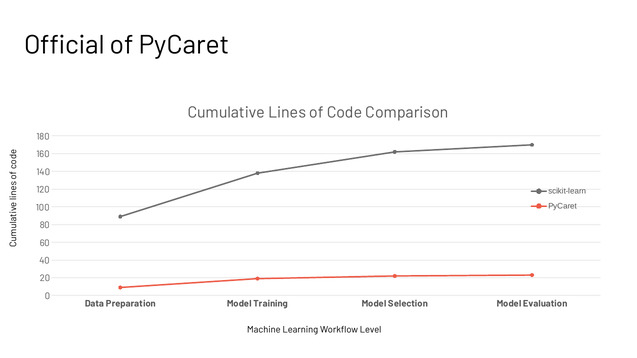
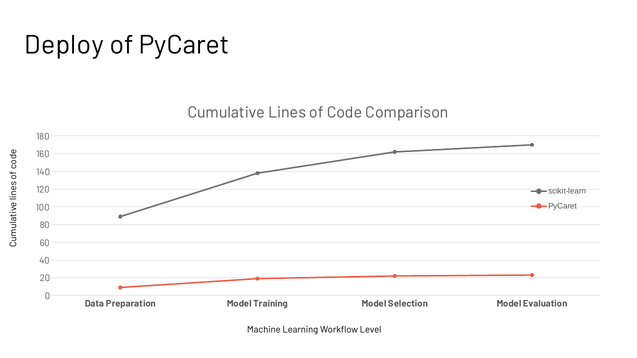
Official: Official -> Deploy (64, 45)
